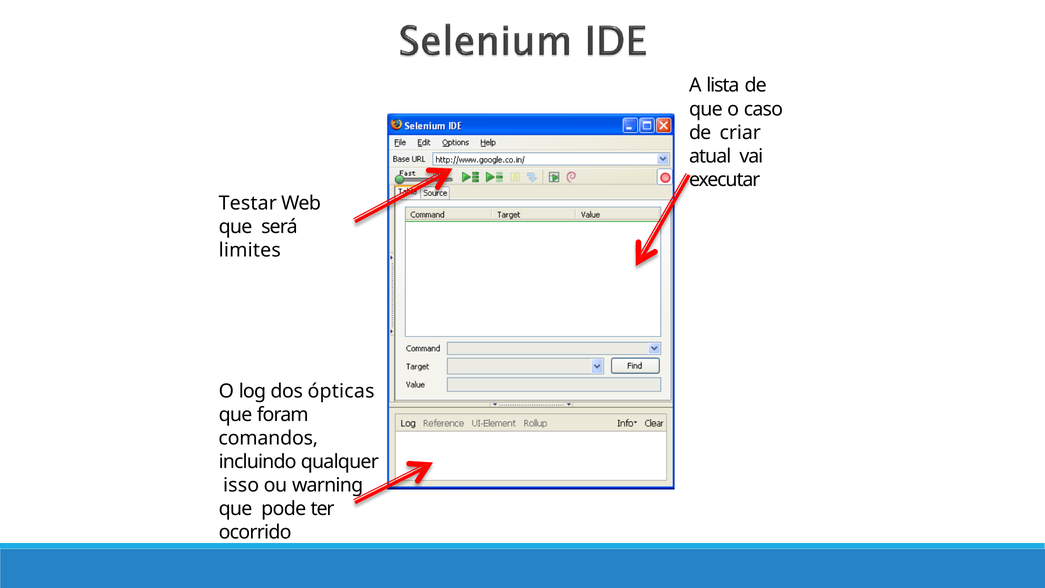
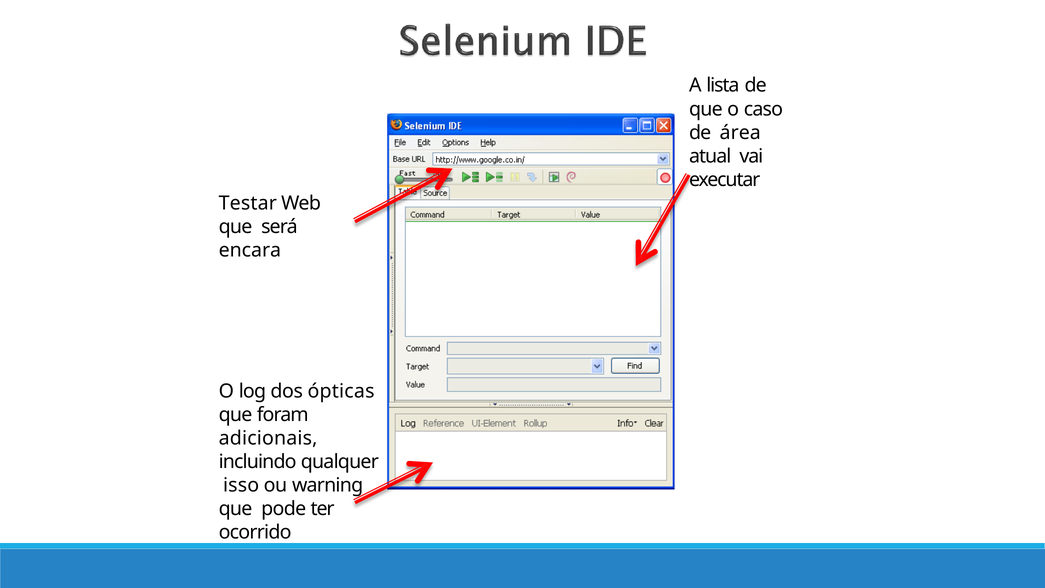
criar: criar -> área (740, 133)
limites: limites -> encara (250, 250)
comandos: comandos -> adicionais (268, 438)
